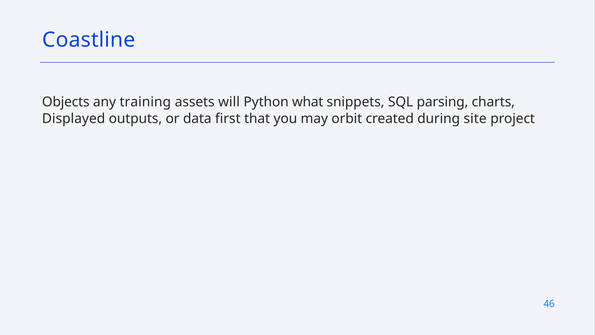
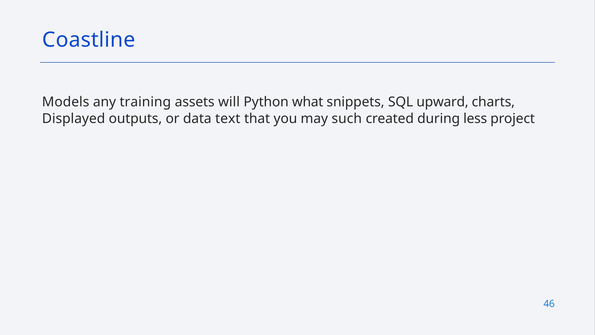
Objects: Objects -> Models (66, 102)
parsing: parsing -> upward (442, 102)
first: first -> text (228, 118)
orbit: orbit -> such (347, 118)
site: site -> less (475, 118)
